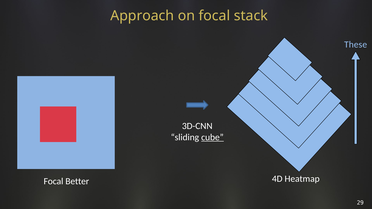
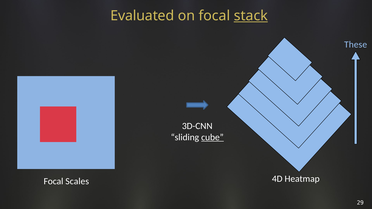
Approach: Approach -> Evaluated (142, 16)
stack underline: none -> present (251, 16)
Better: Better -> Scales (77, 182)
